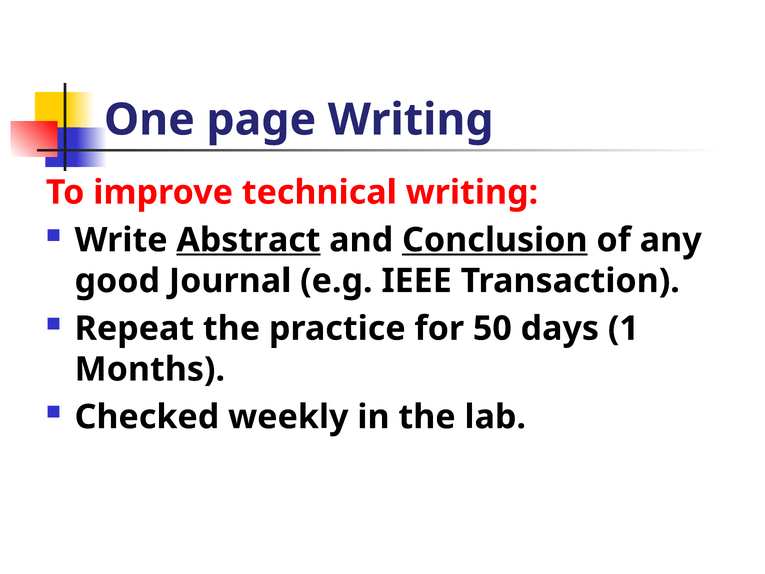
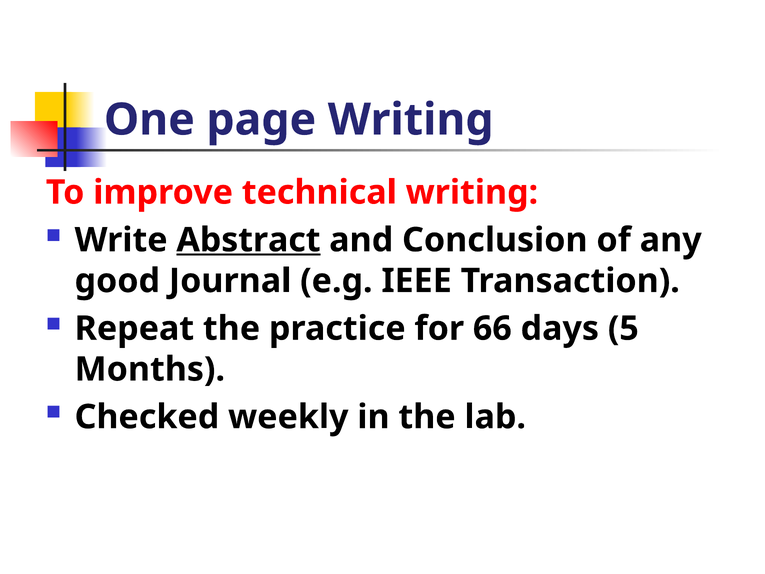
Conclusion underline: present -> none (495, 240)
50: 50 -> 66 (492, 328)
1: 1 -> 5 (623, 328)
